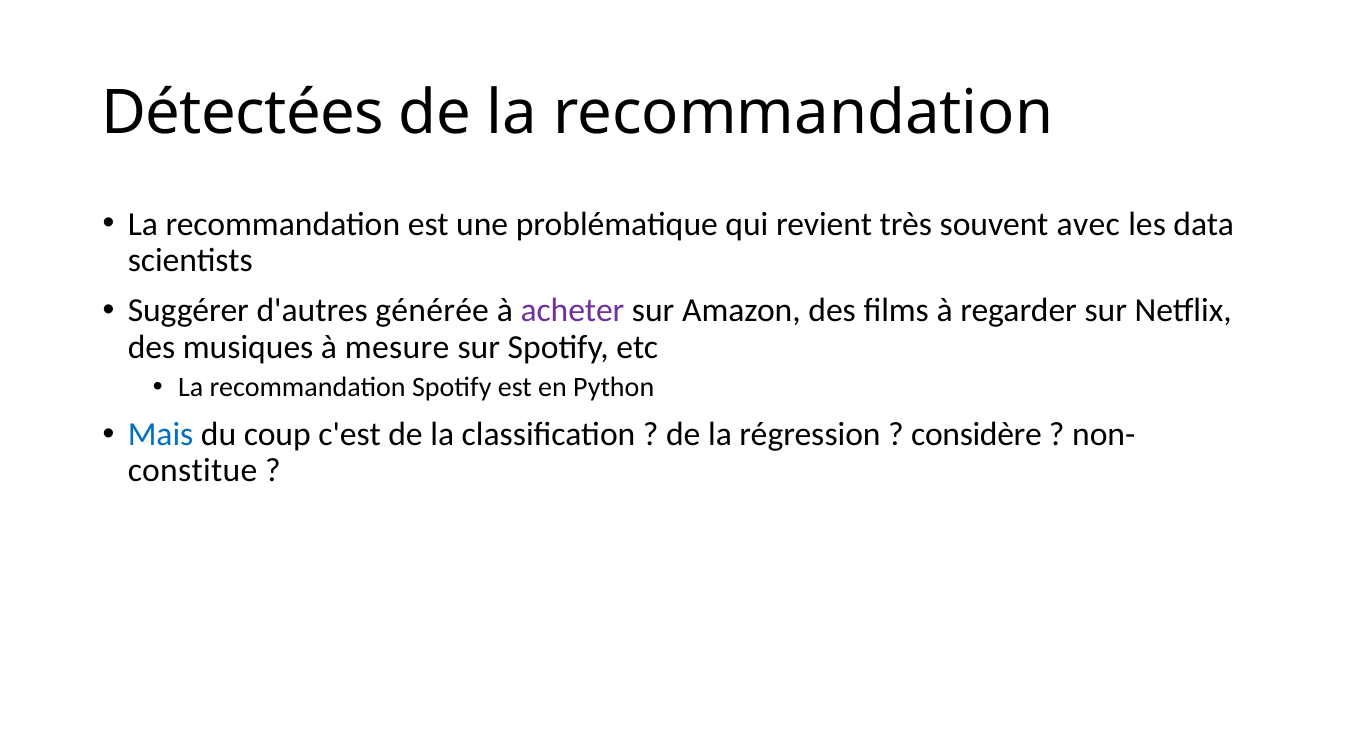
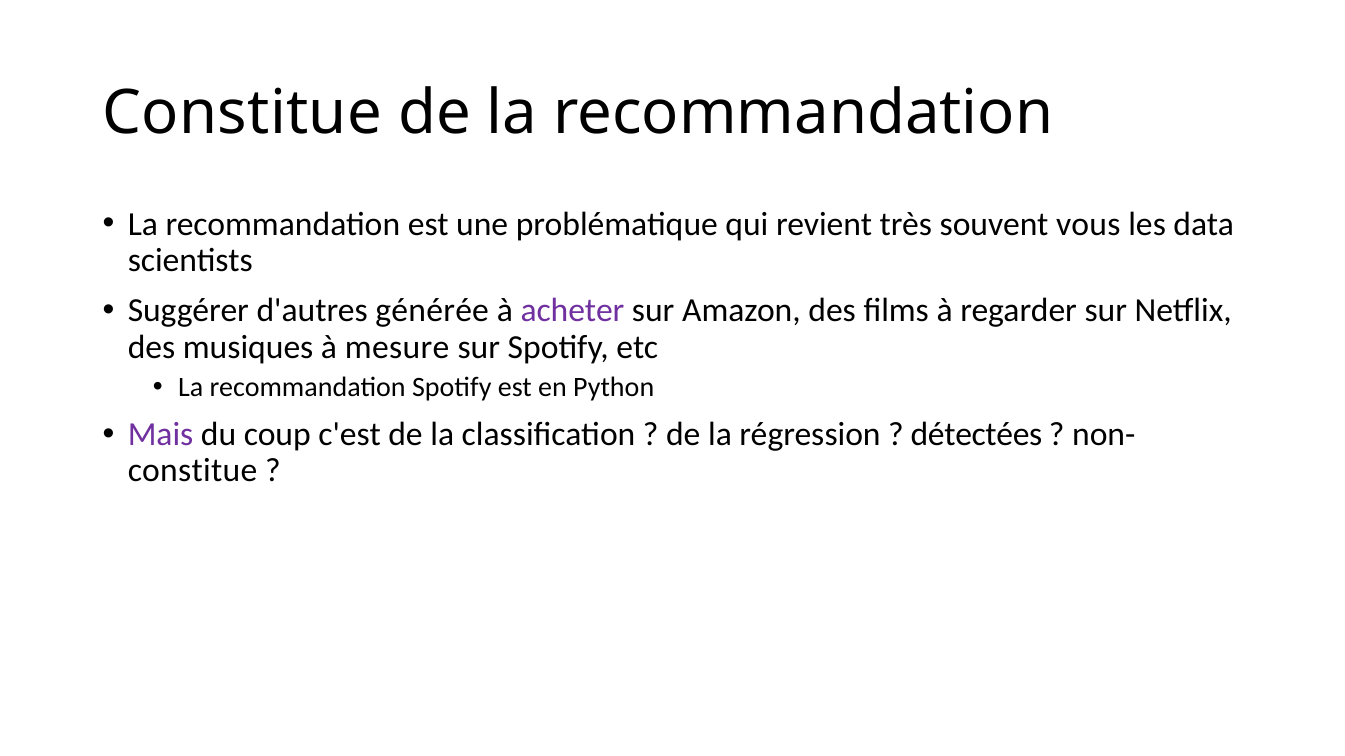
Détectées: Détectées -> Constitue (242, 113)
avec: avec -> vous (1088, 224)
Mais colour: blue -> purple (161, 435)
considère: considère -> détectées (976, 435)
